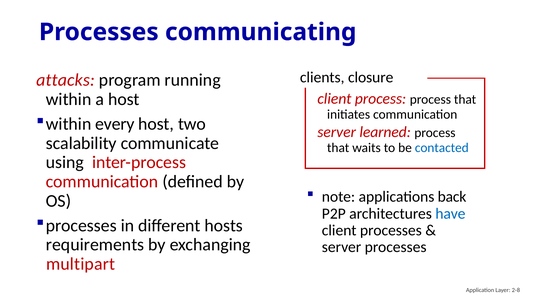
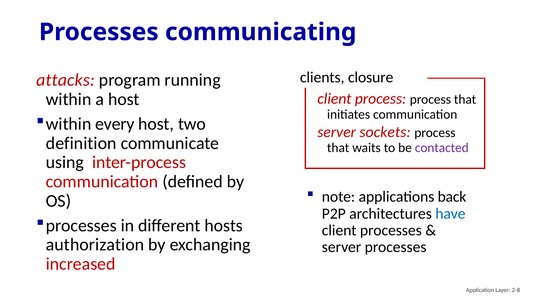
learned: learned -> sockets (385, 132)
scalability: scalability -> definition (81, 143)
contacted colour: blue -> purple (442, 148)
requirements: requirements -> authorization (95, 245)
multipart: multipart -> increased (81, 264)
